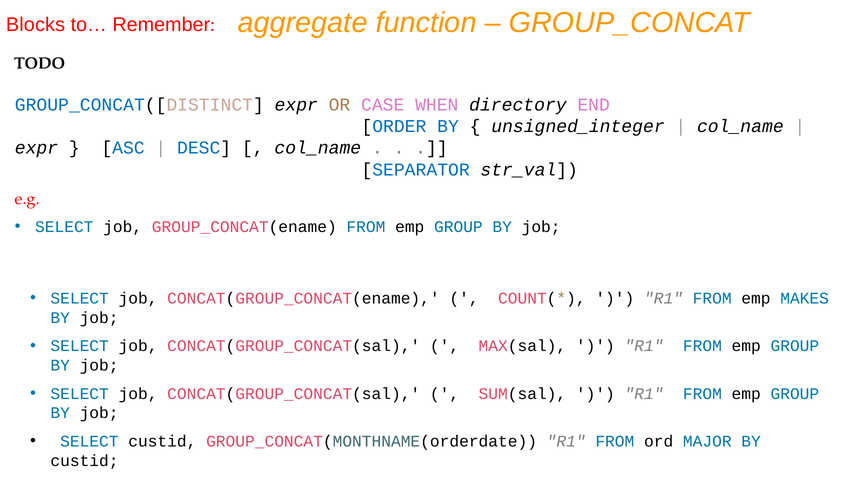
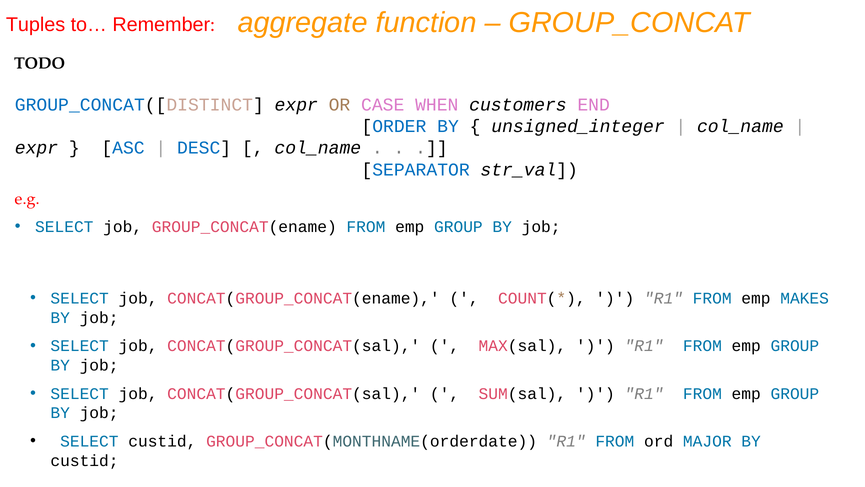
Blocks: Blocks -> Tuples (36, 25)
directory: directory -> customers (518, 105)
